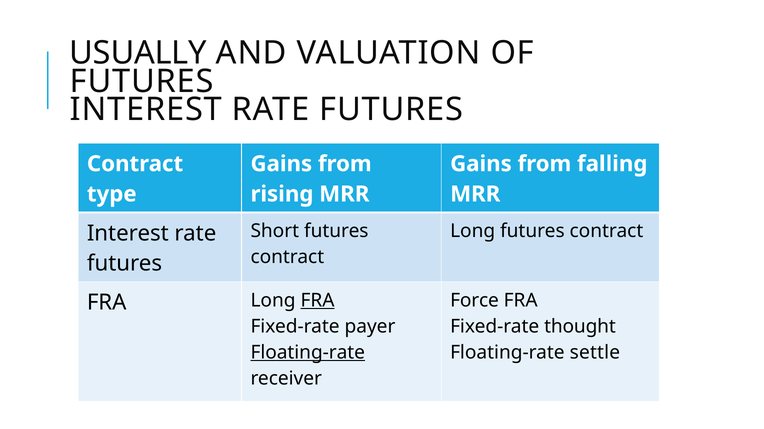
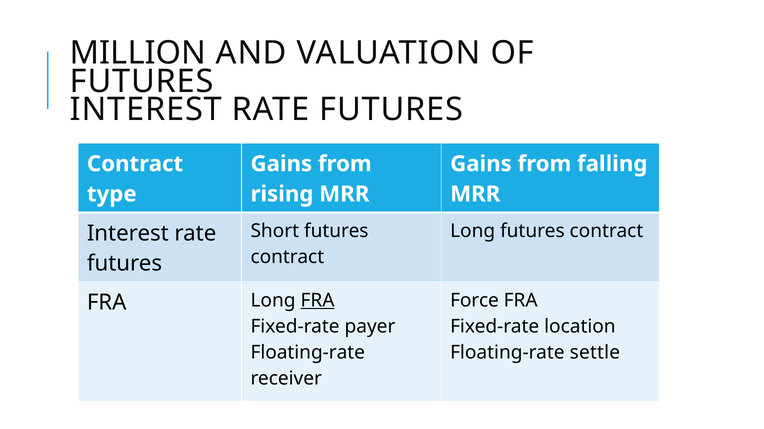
USUALLY: USUALLY -> MILLION (138, 53)
thought: thought -> location (580, 327)
Floating-rate underline: present -> none (308, 353)
